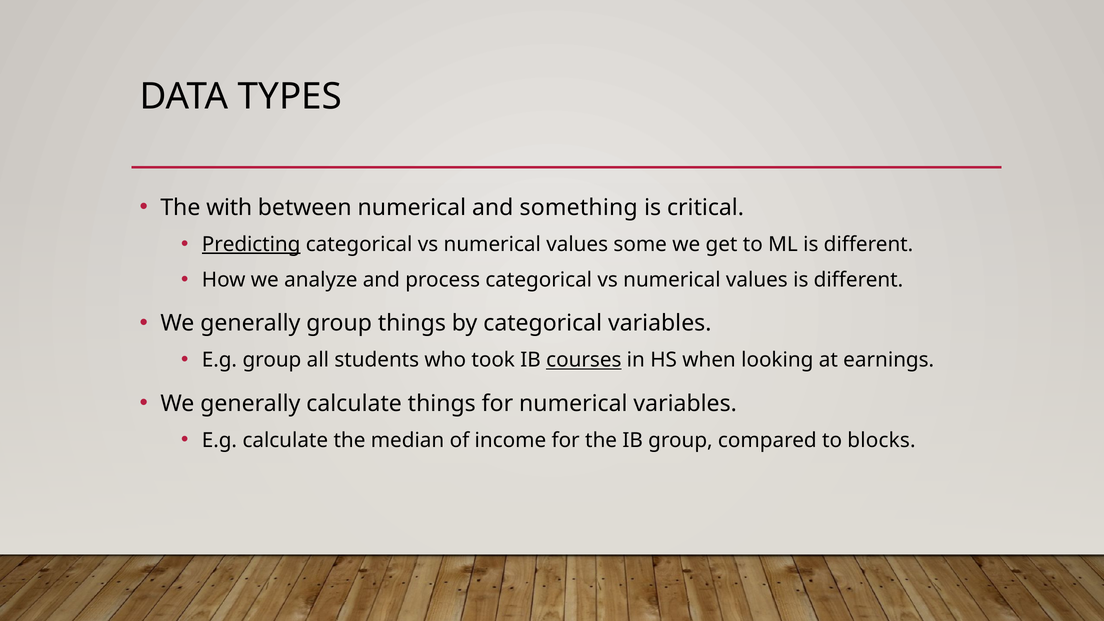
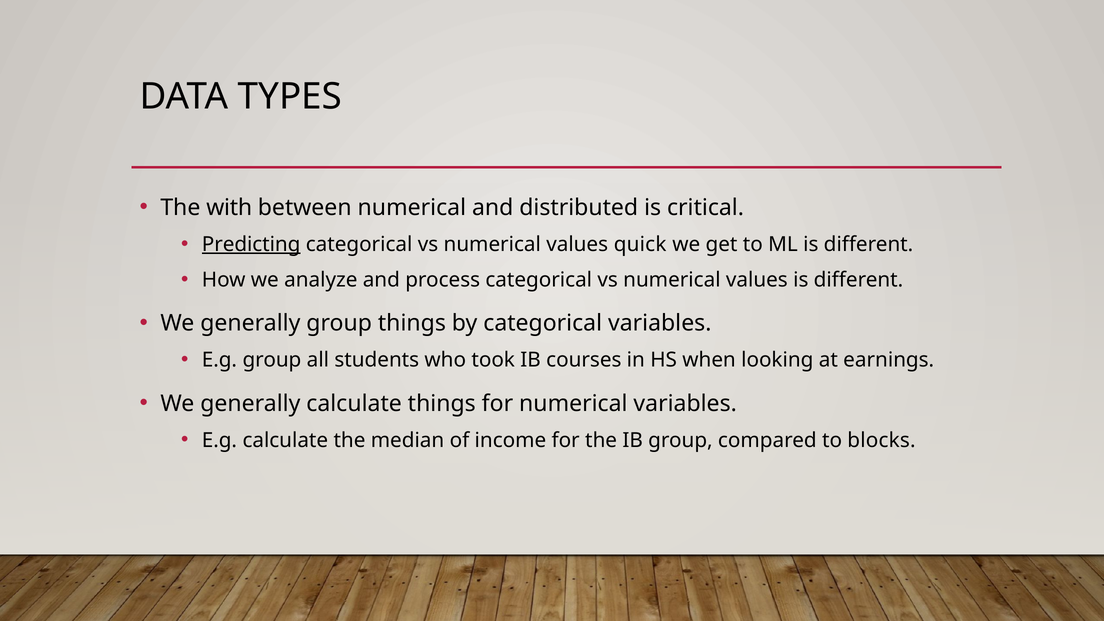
something: something -> distributed (579, 208)
some: some -> quick (640, 244)
courses underline: present -> none (584, 360)
